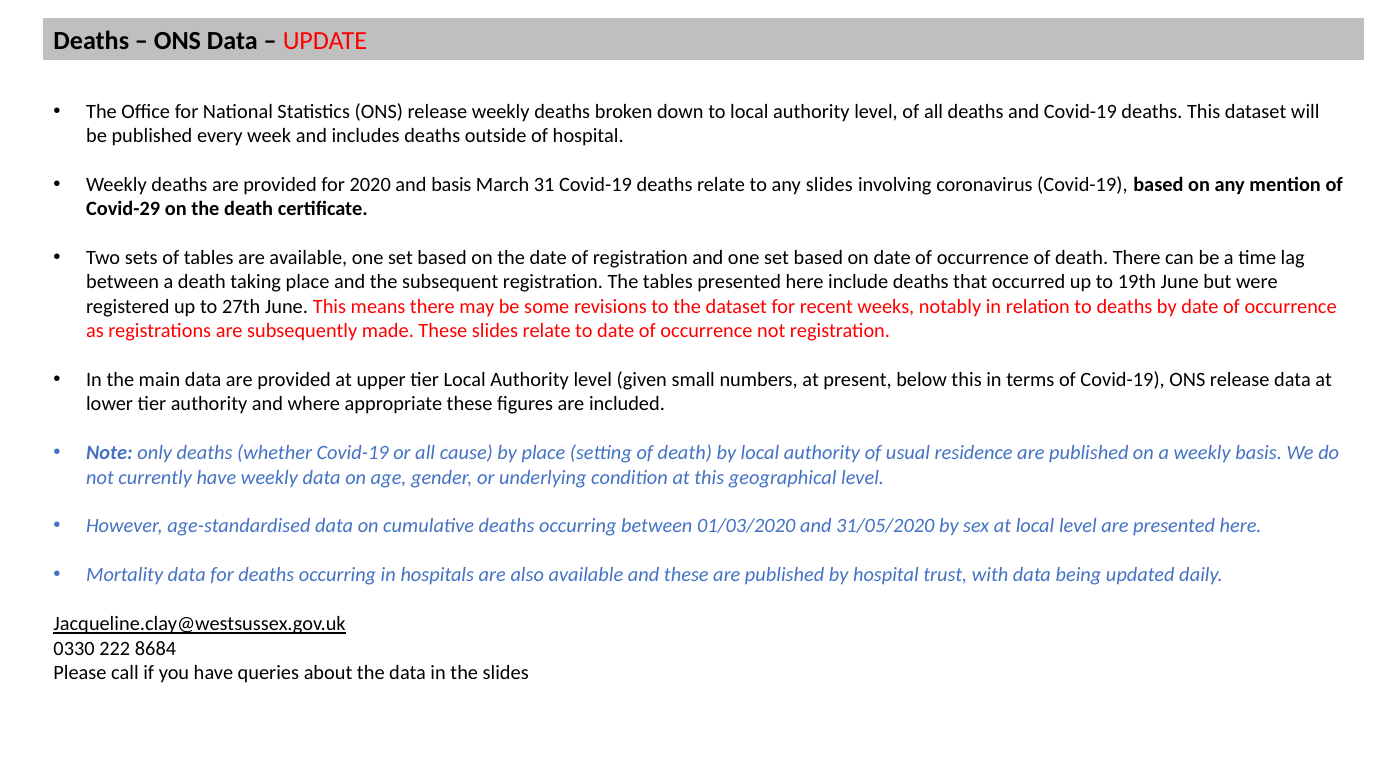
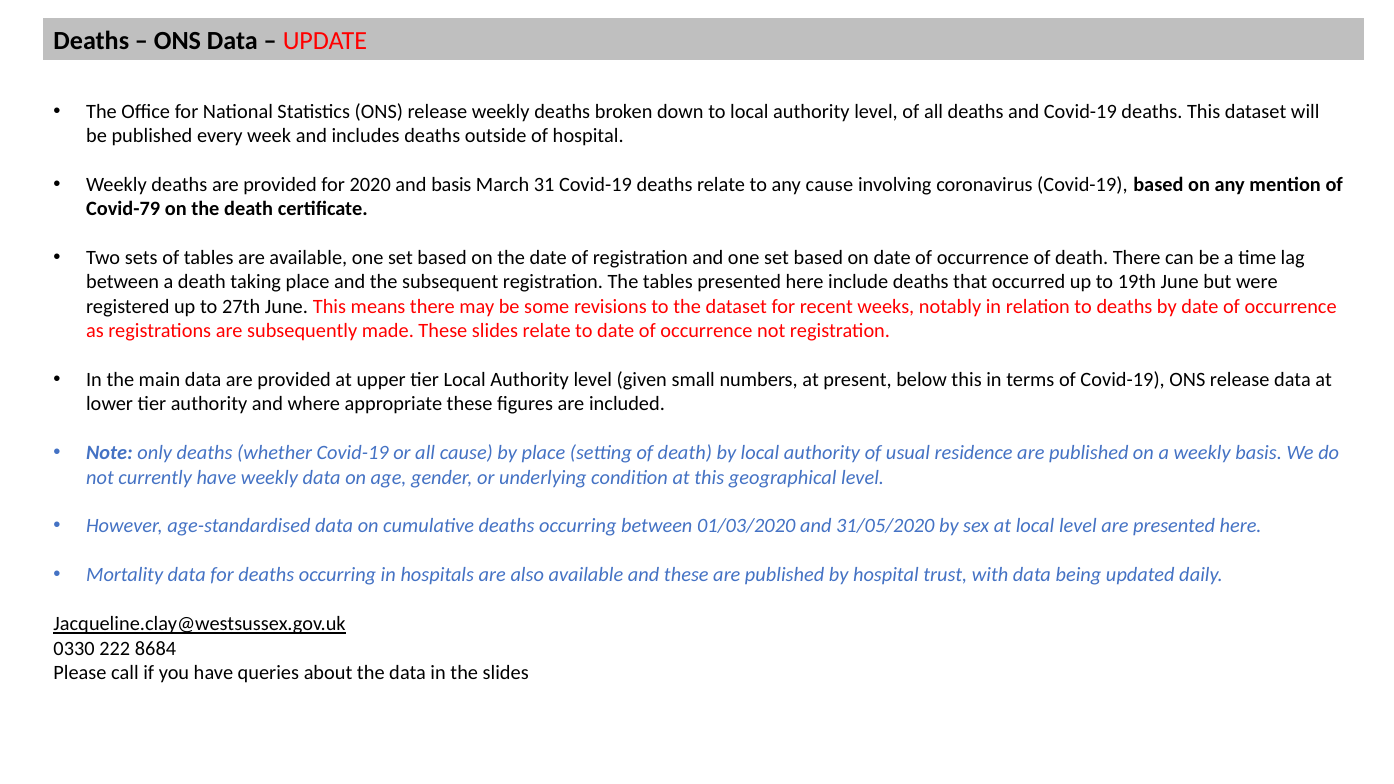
any slides: slides -> cause (829, 185)
Covid-29: Covid-29 -> Covid-79 (123, 209)
